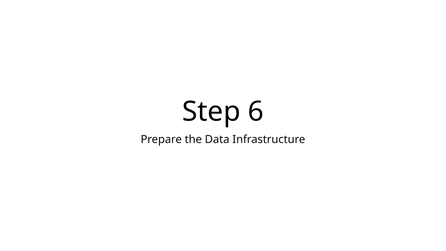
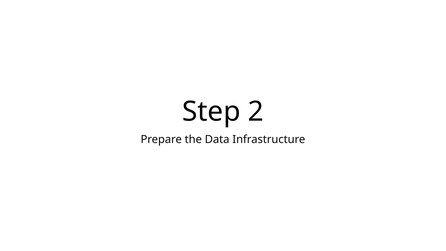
6: 6 -> 2 (256, 111)
